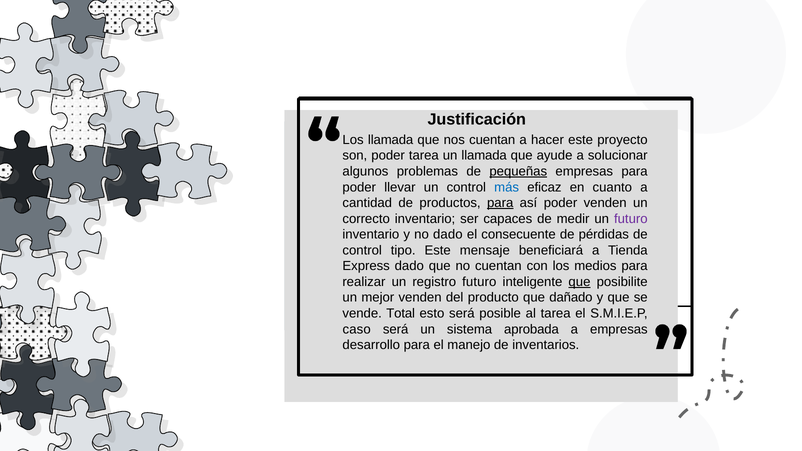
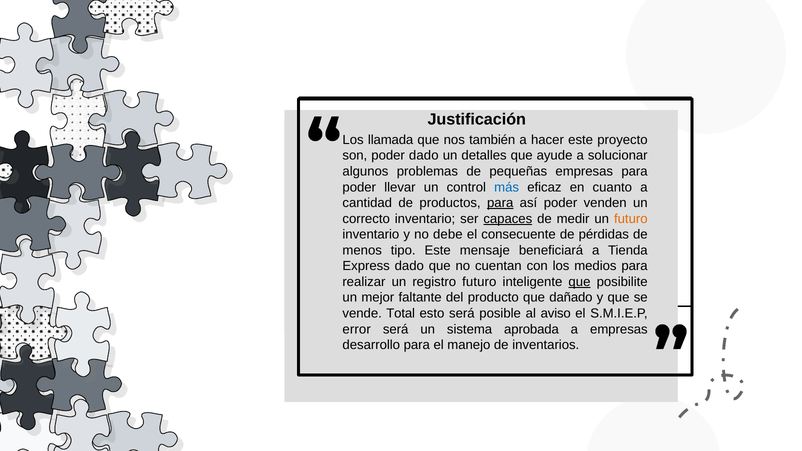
nos cuentan: cuentan -> también (492, 140)
poder tarea: tarea -> dado (424, 156)
un llamada: llamada -> detalles (484, 156)
pequeñas underline: present -> none (518, 171)
capaces underline: none -> present (508, 219)
futuro colour: purple -> orange (631, 219)
no dado: dado -> debe (448, 235)
control: control -> menos (362, 250)
mejor venden: venden -> faltante (420, 298)
al tarea: tarea -> aviso (556, 314)
caso: caso -> error (357, 329)
